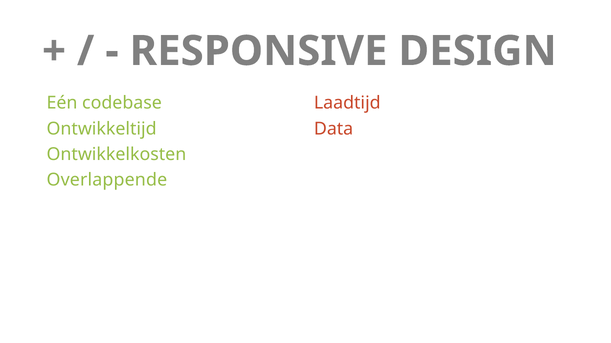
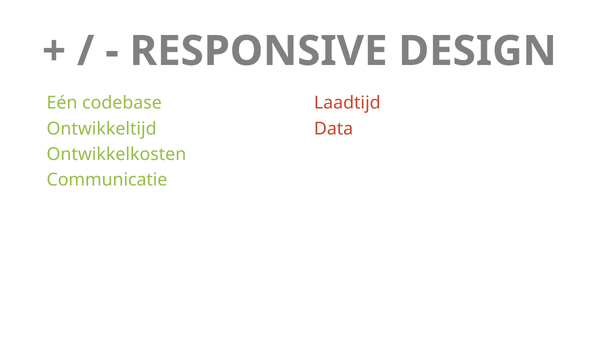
Overlappende: Overlappende -> Communicatie (107, 180)
